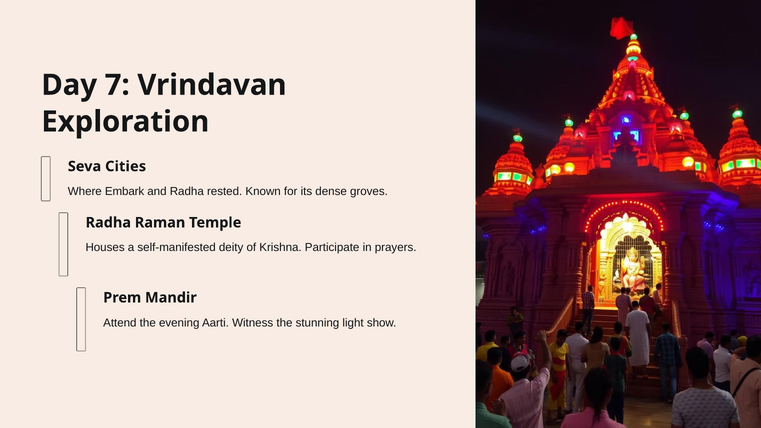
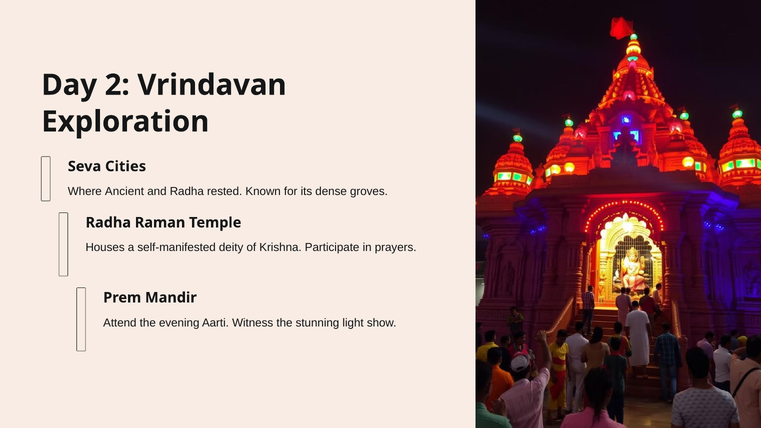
7: 7 -> 2 (117, 85)
Embark: Embark -> Ancient (125, 192)
